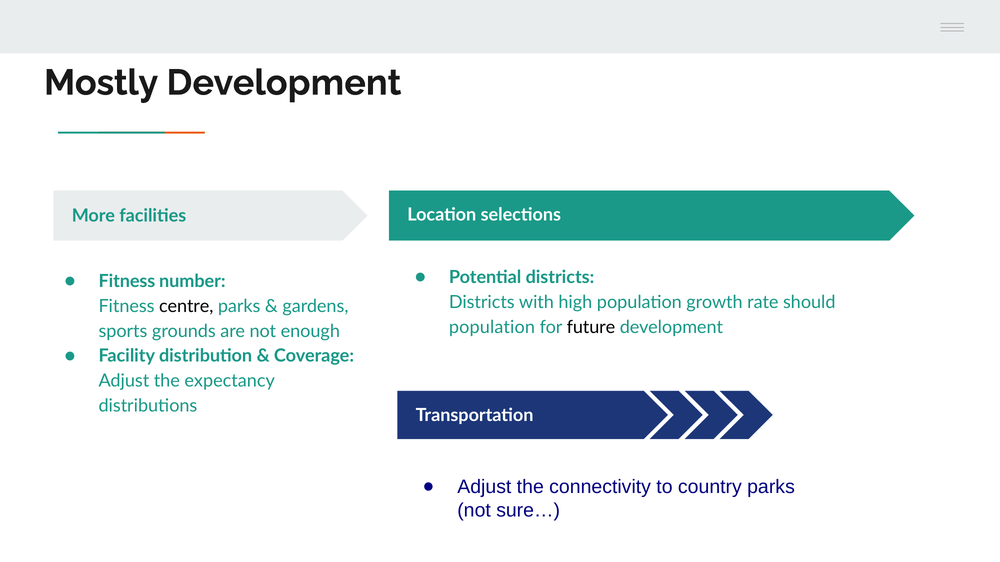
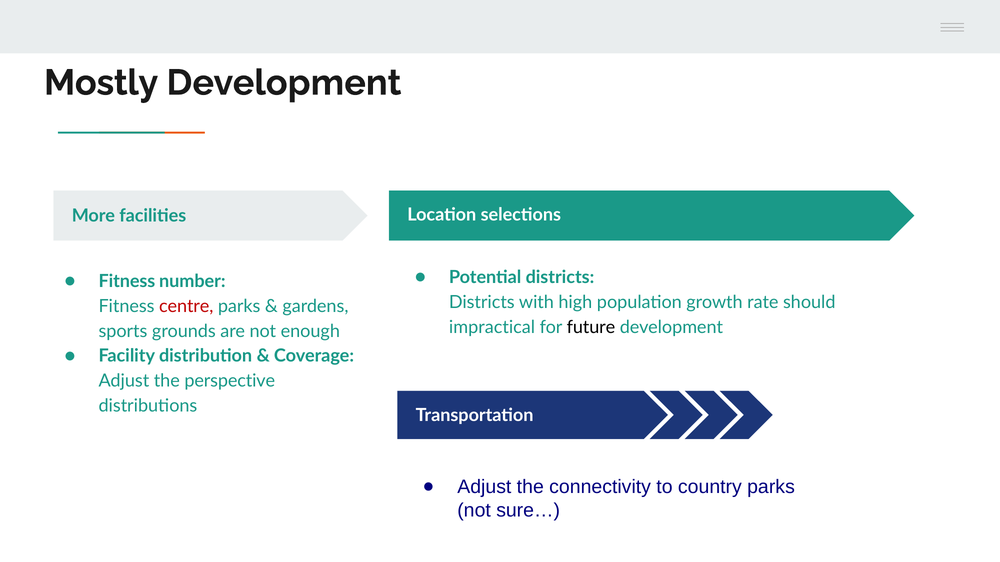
centre colour: black -> red (186, 306)
population: population -> impractical (492, 327)
expectancy: expectancy -> perspective (230, 381)
